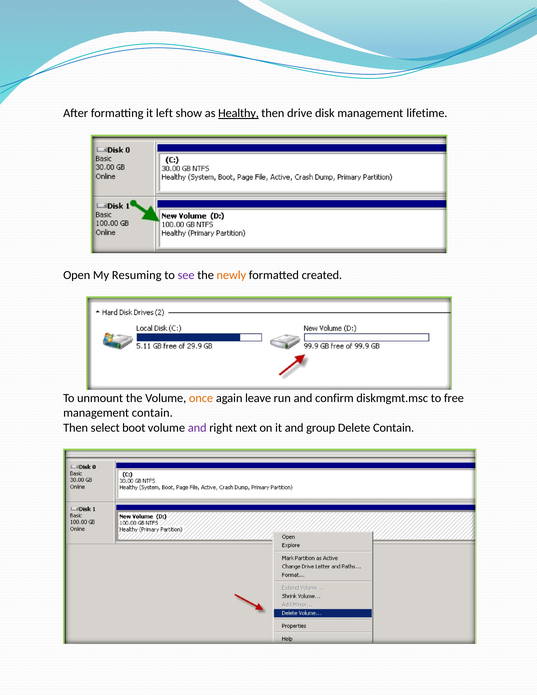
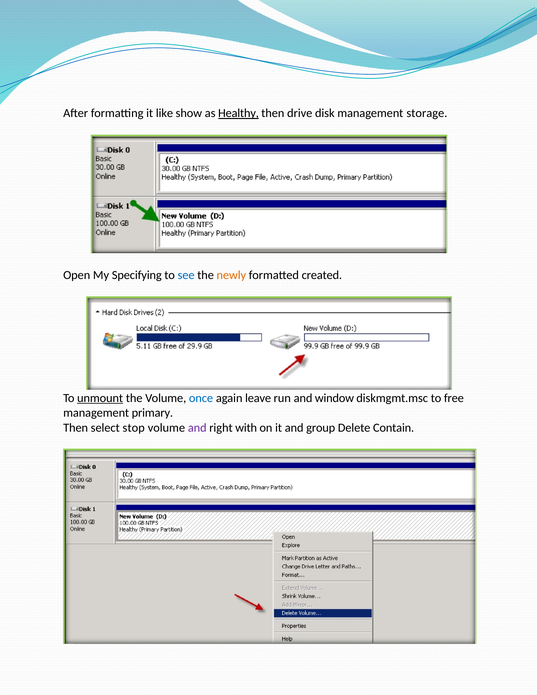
left: left -> like (164, 113)
lifetime: lifetime -> storage (427, 113)
Resuming: Resuming -> Specifying (137, 275)
see colour: purple -> blue (186, 275)
unmount underline: none -> present (100, 398)
once colour: orange -> blue (201, 398)
confirm: confirm -> window (334, 398)
management contain: contain -> primary (152, 413)
boot: boot -> stop (134, 428)
next: next -> with (246, 428)
